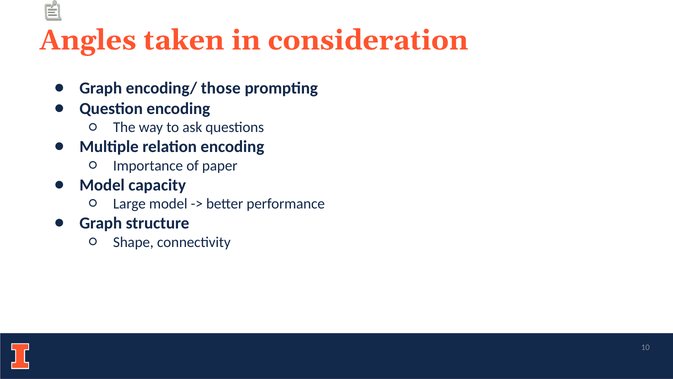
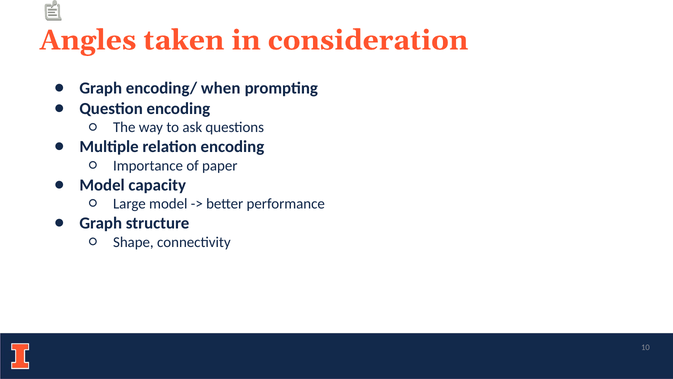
those: those -> when (221, 88)
